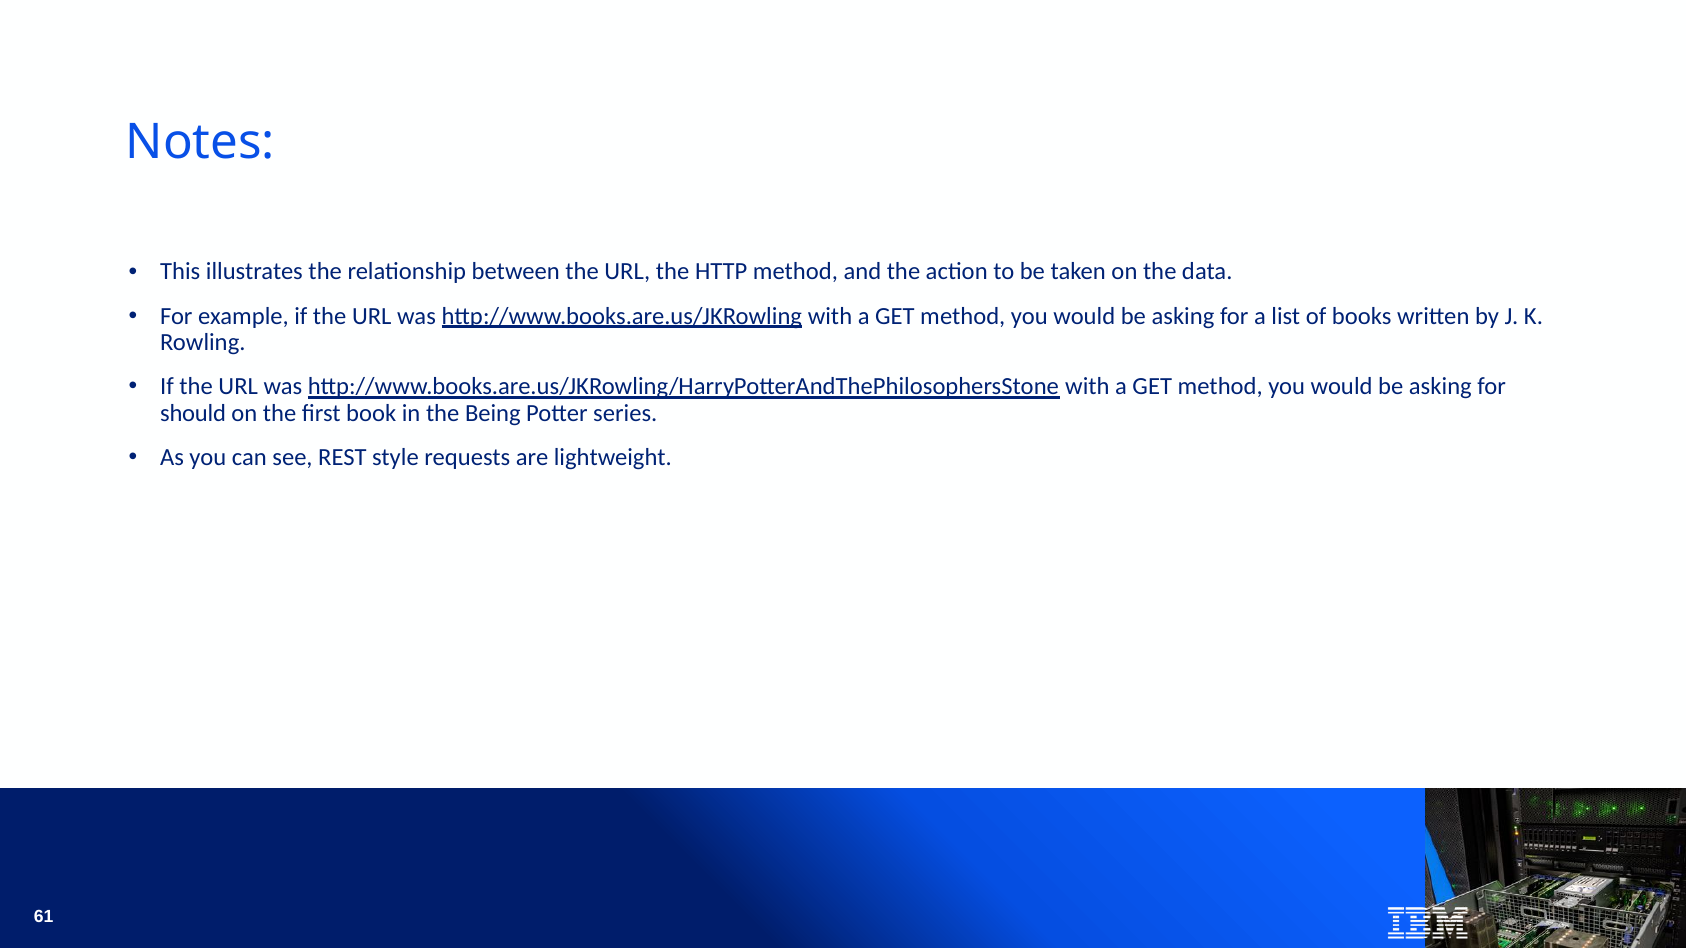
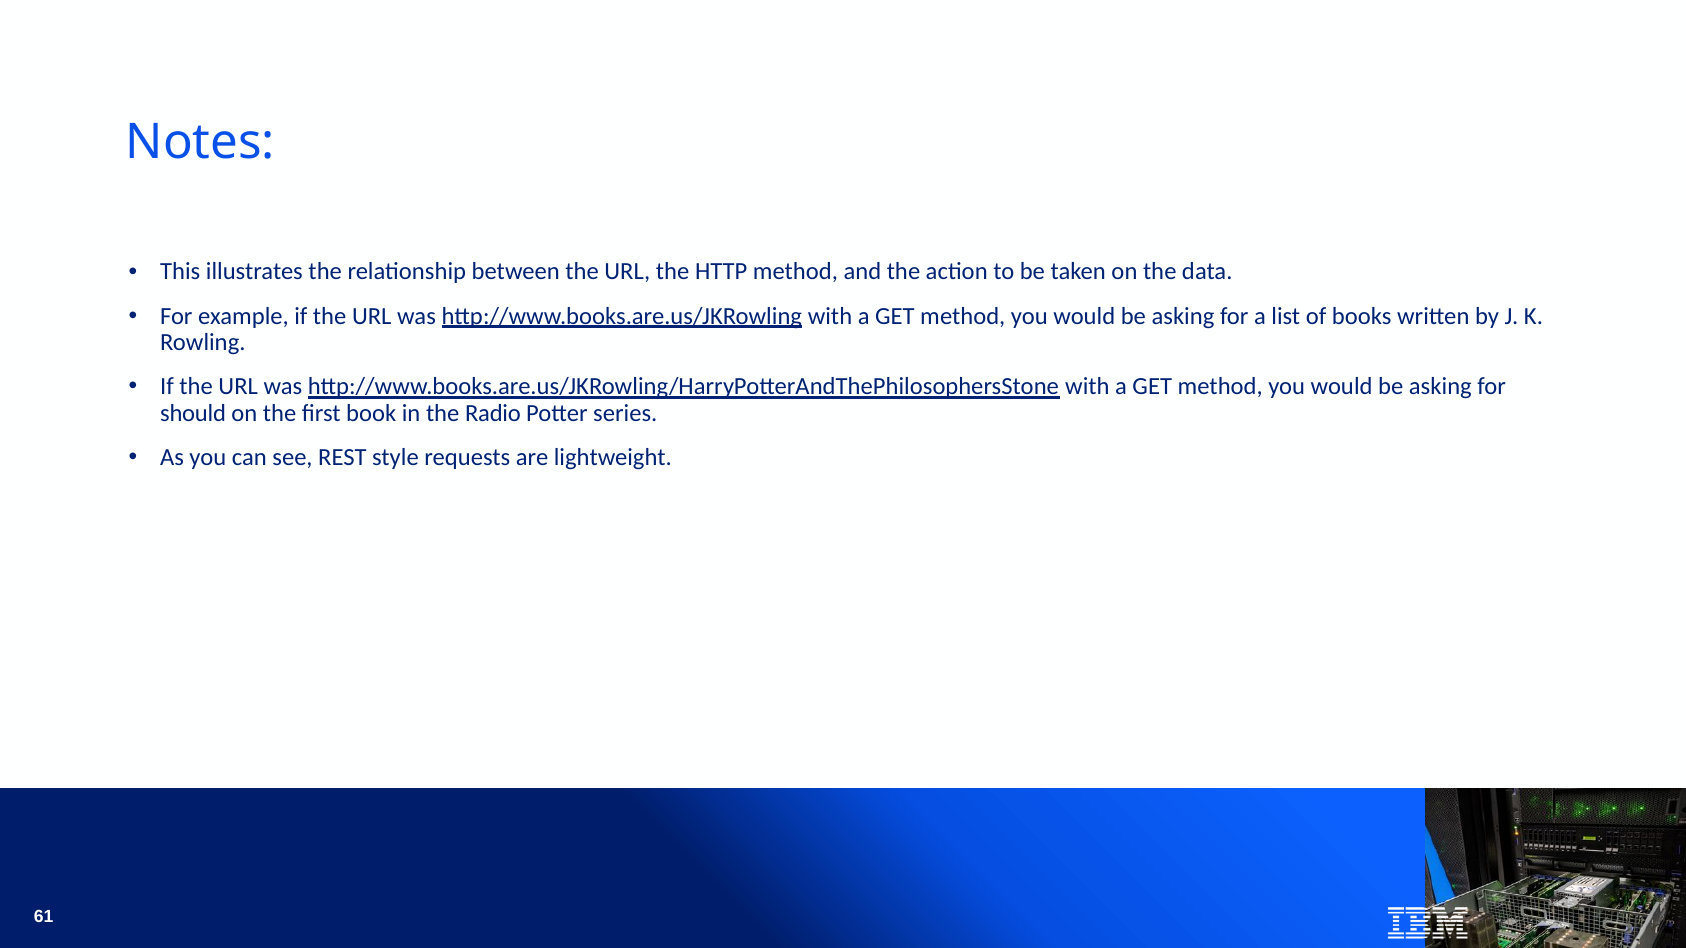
Being: Being -> Radio (493, 413)
